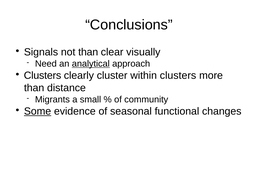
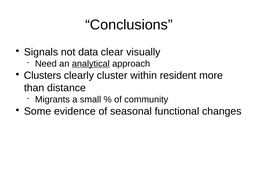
not than: than -> data (88, 52)
within clusters: clusters -> resident (178, 76)
Some underline: present -> none (38, 112)
